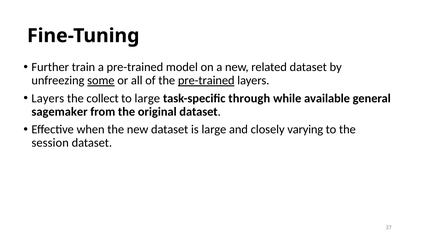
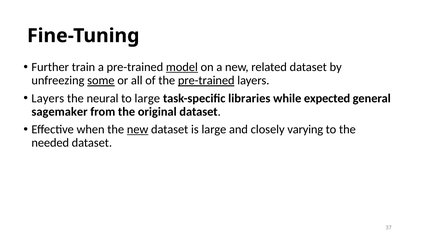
model underline: none -> present (182, 67)
collect: collect -> neural (103, 98)
through: through -> libraries (249, 98)
available: available -> expected (327, 98)
new underline: none -> present (138, 129)
session: session -> needed (50, 142)
